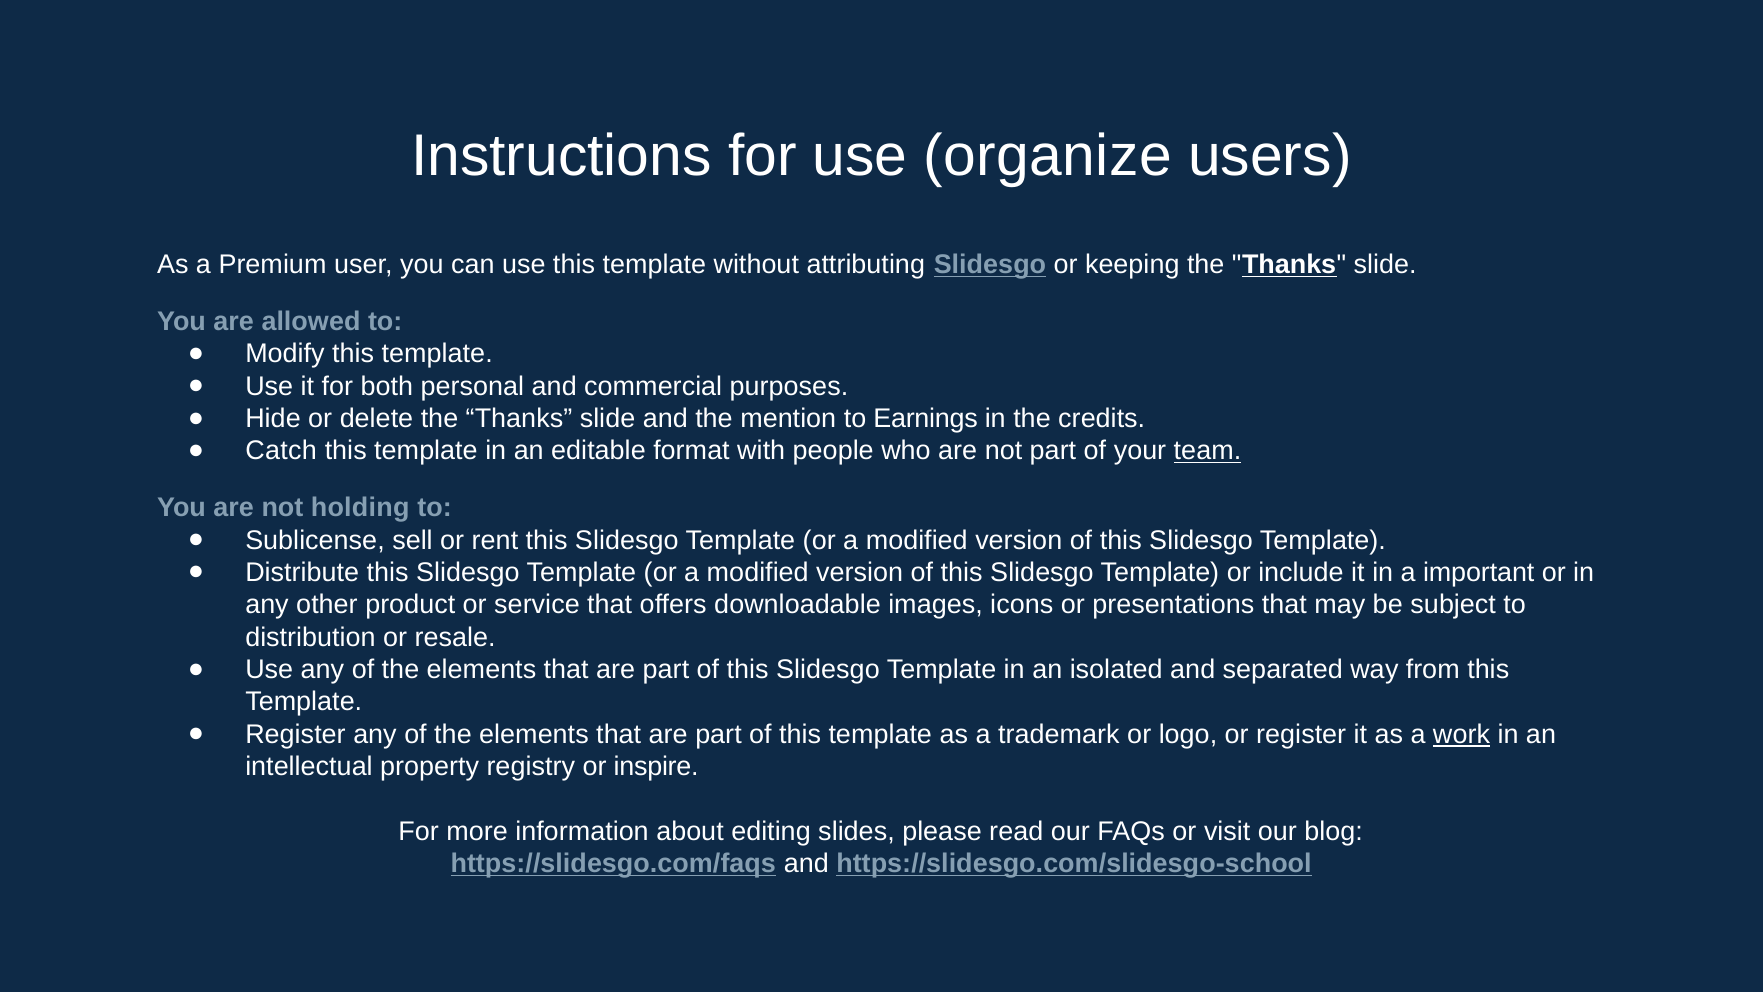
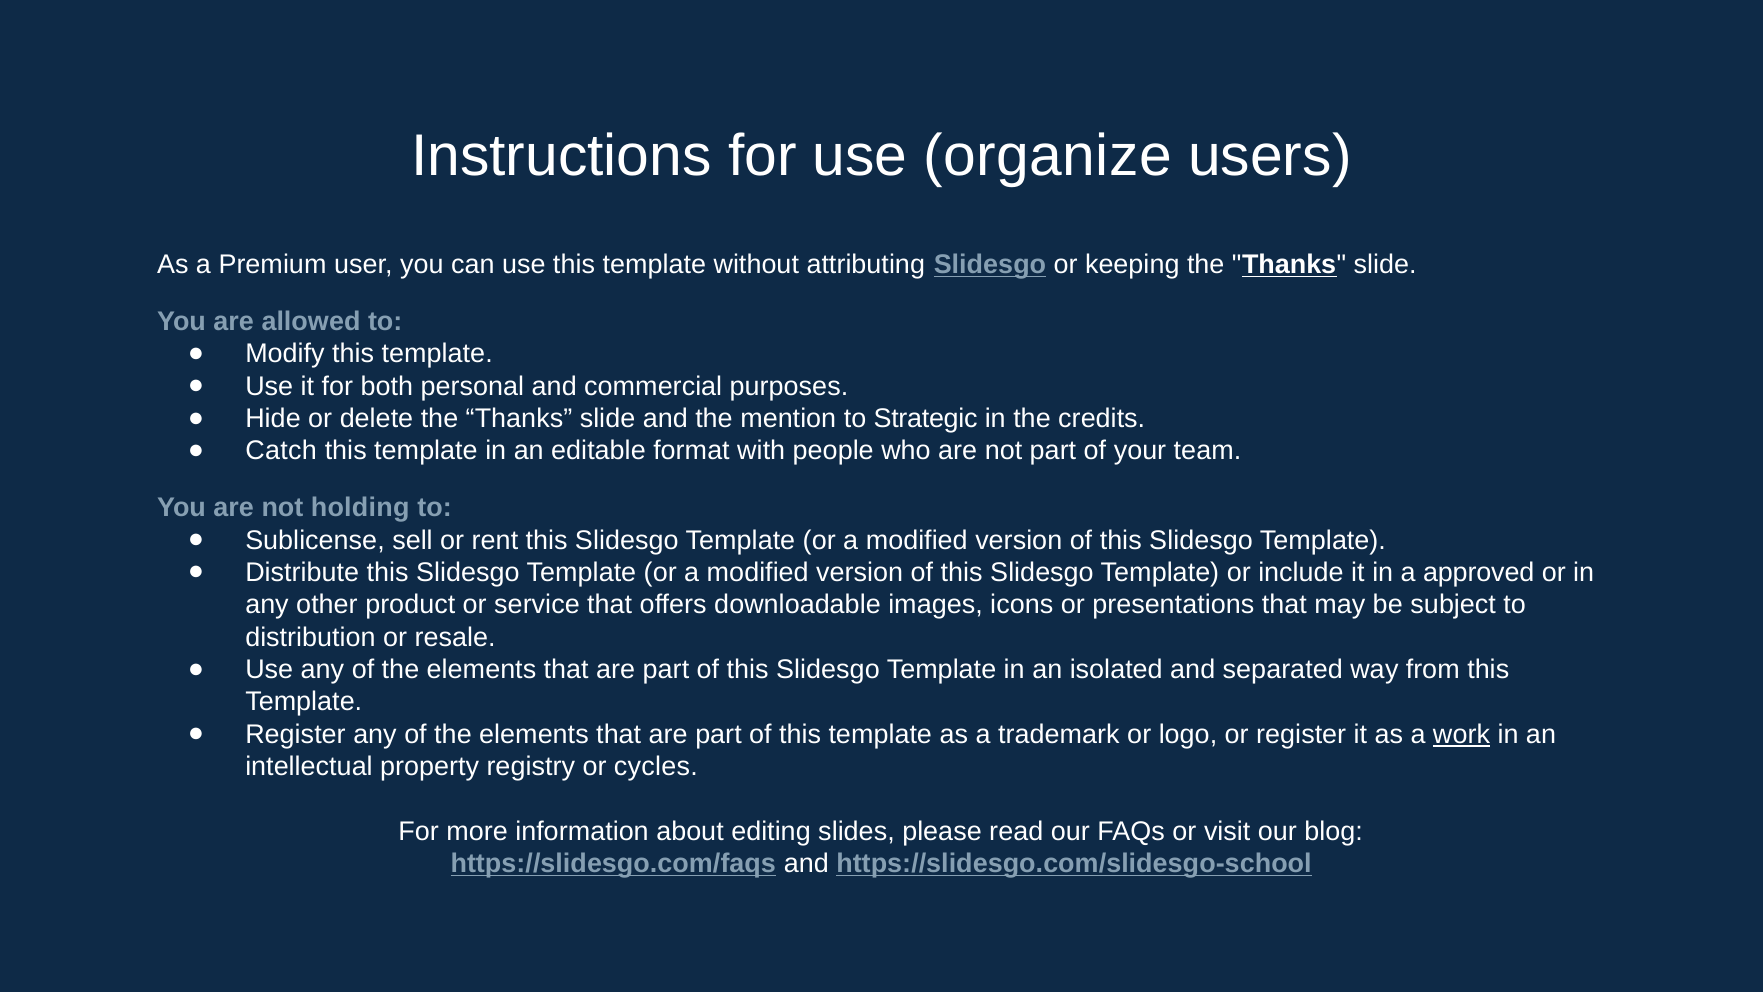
Earnings: Earnings -> Strategic (926, 419)
team underline: present -> none (1207, 451)
important: important -> approved (1479, 572)
inspire: inspire -> cycles (656, 766)
